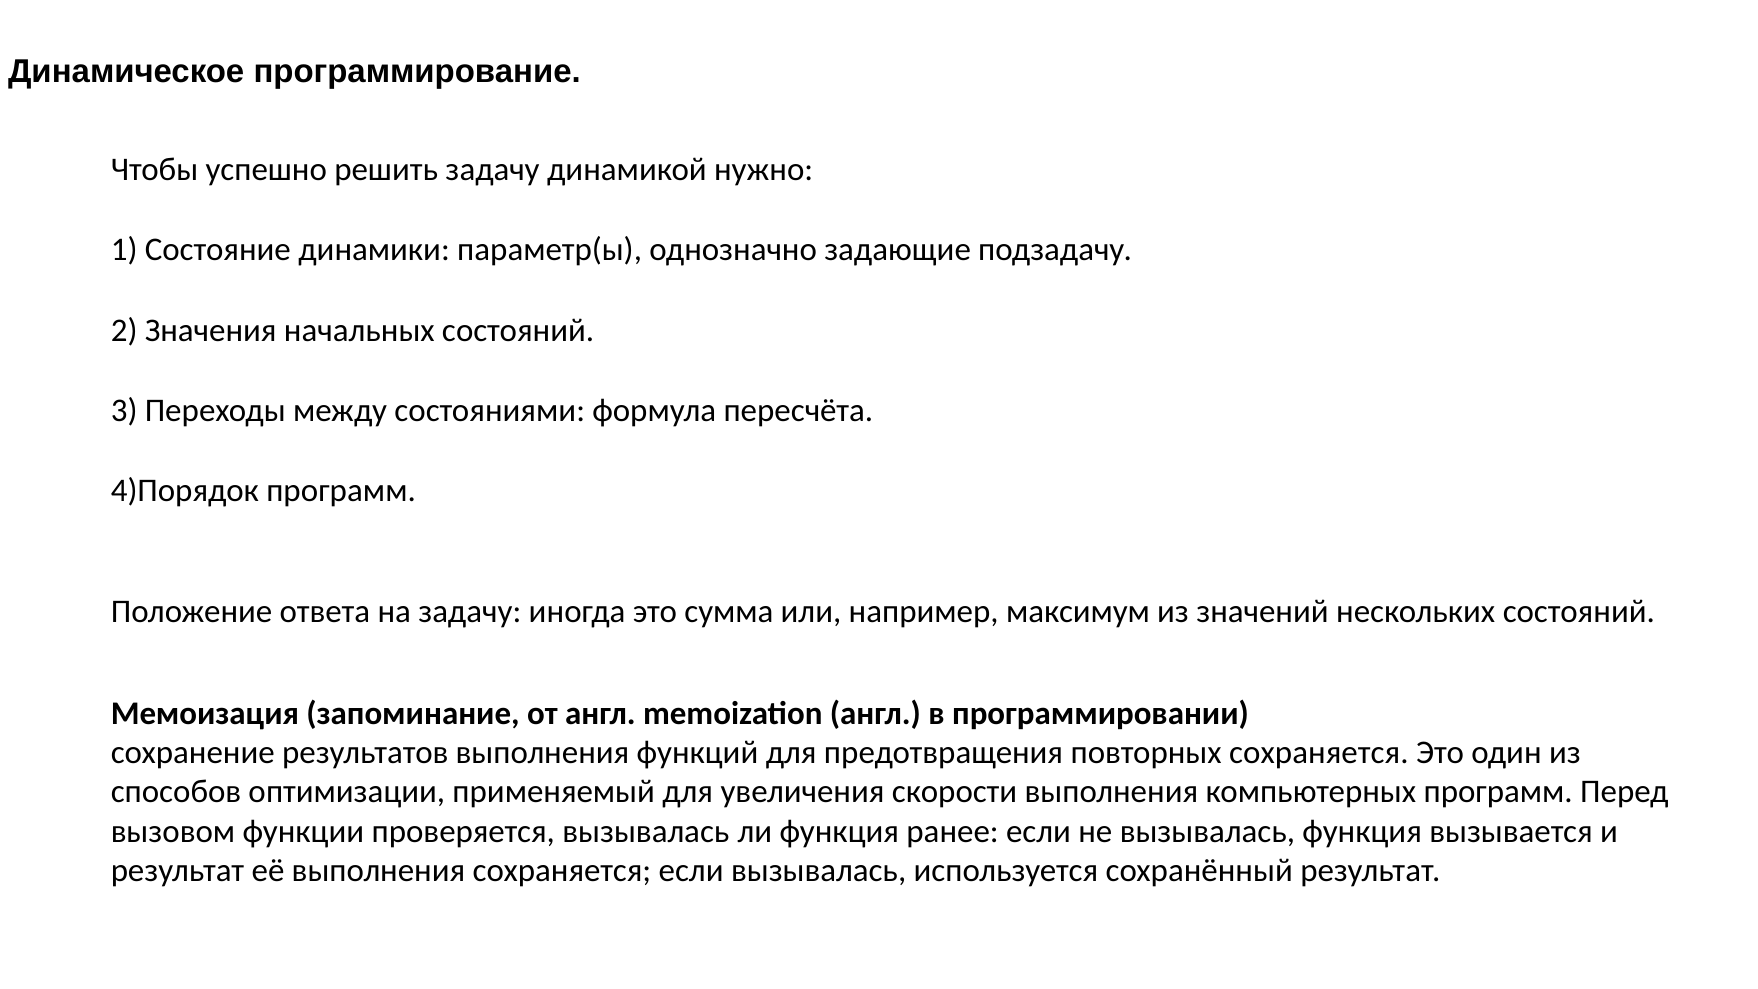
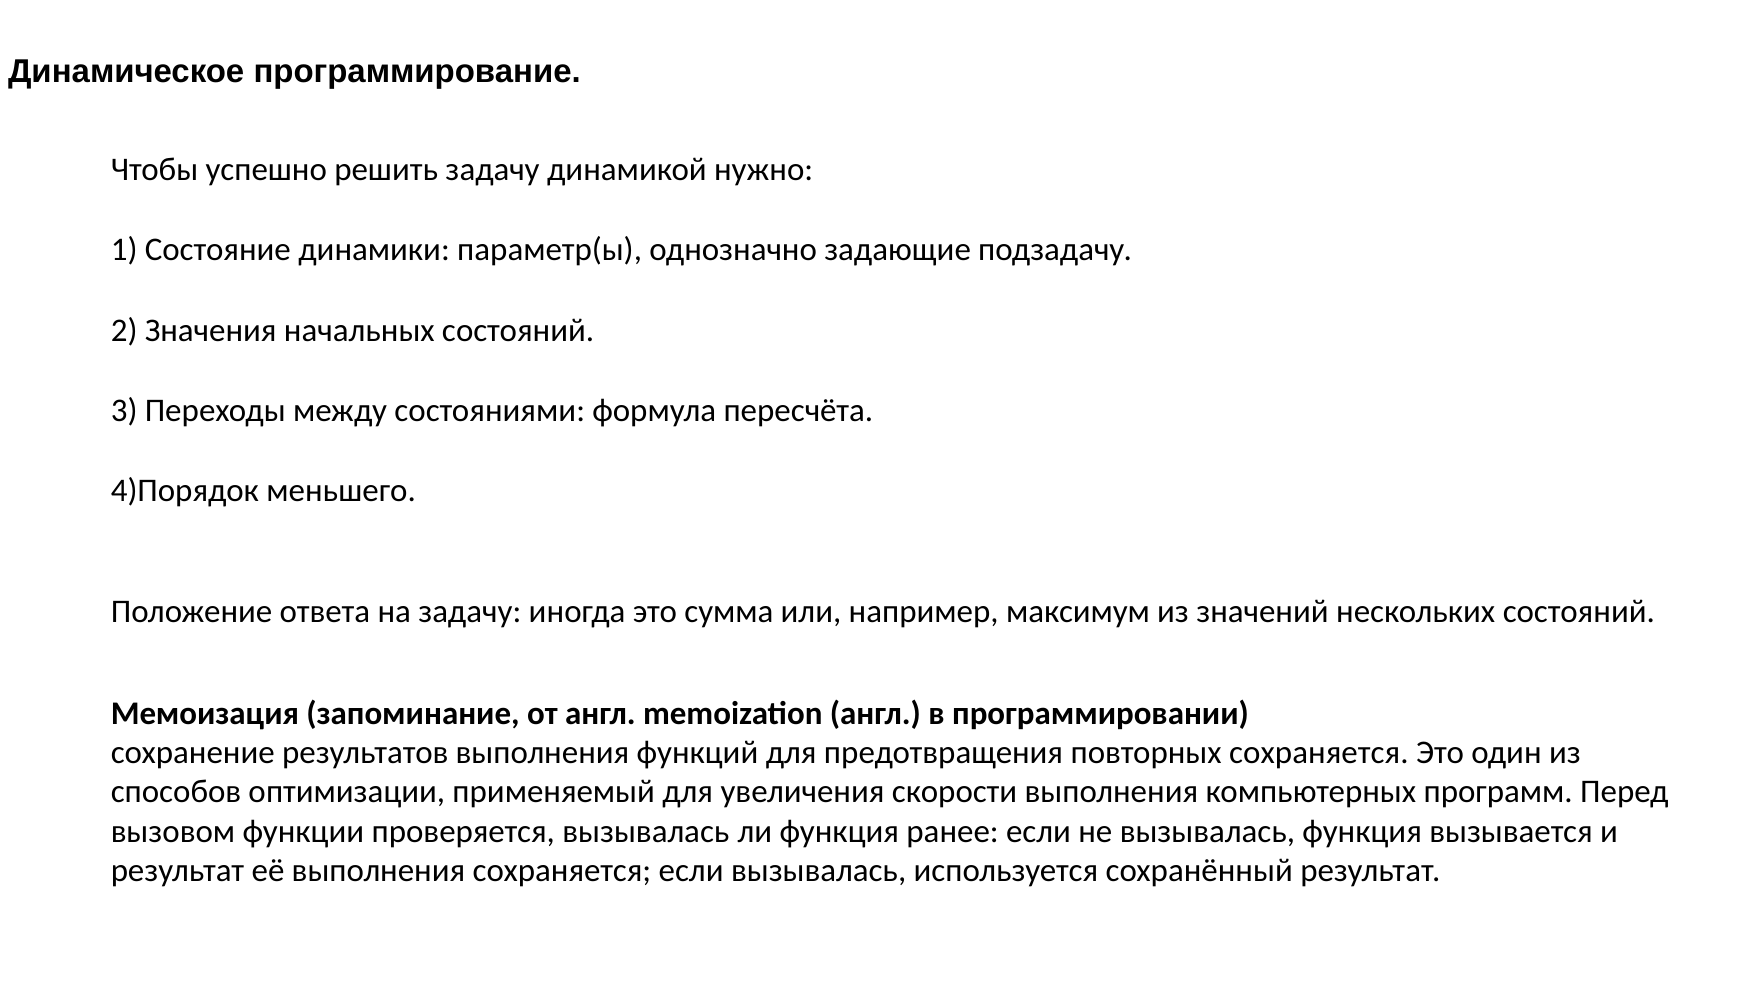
4)Порядок программ: программ -> меньшего (341, 491)
